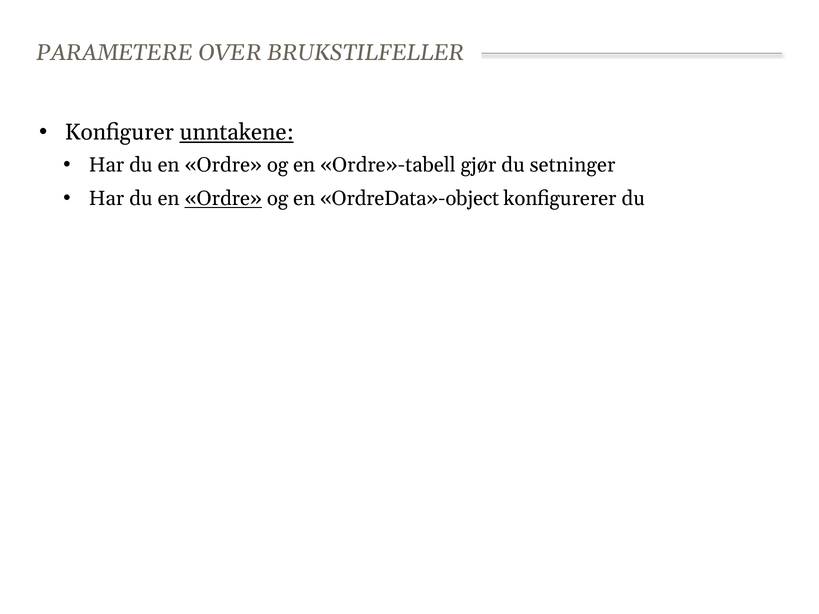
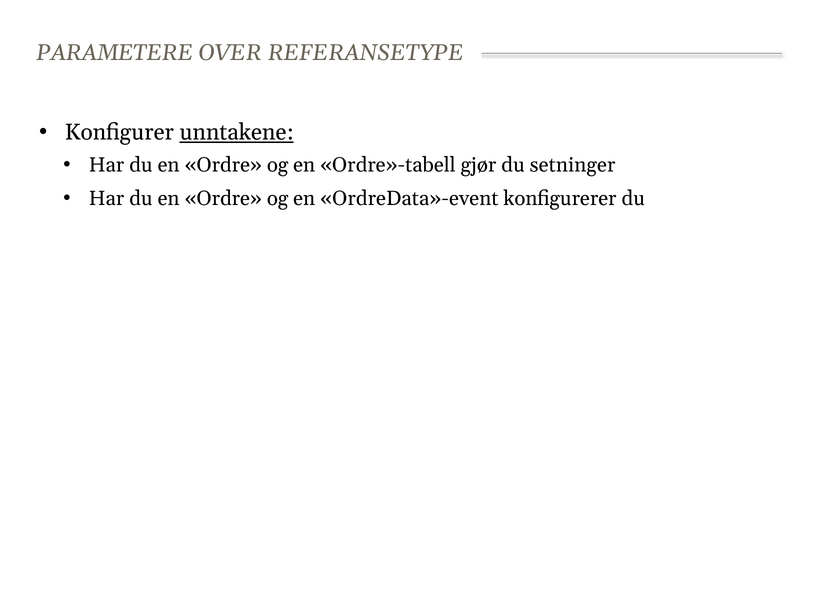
BRUKSTILFELLER: BRUKSTILFELLER -> REFERANSETYPE (365, 53)
Ordre underline: present -> none (223, 199)
OrdreData»-object: OrdreData»-object -> OrdreData»-event (409, 199)
